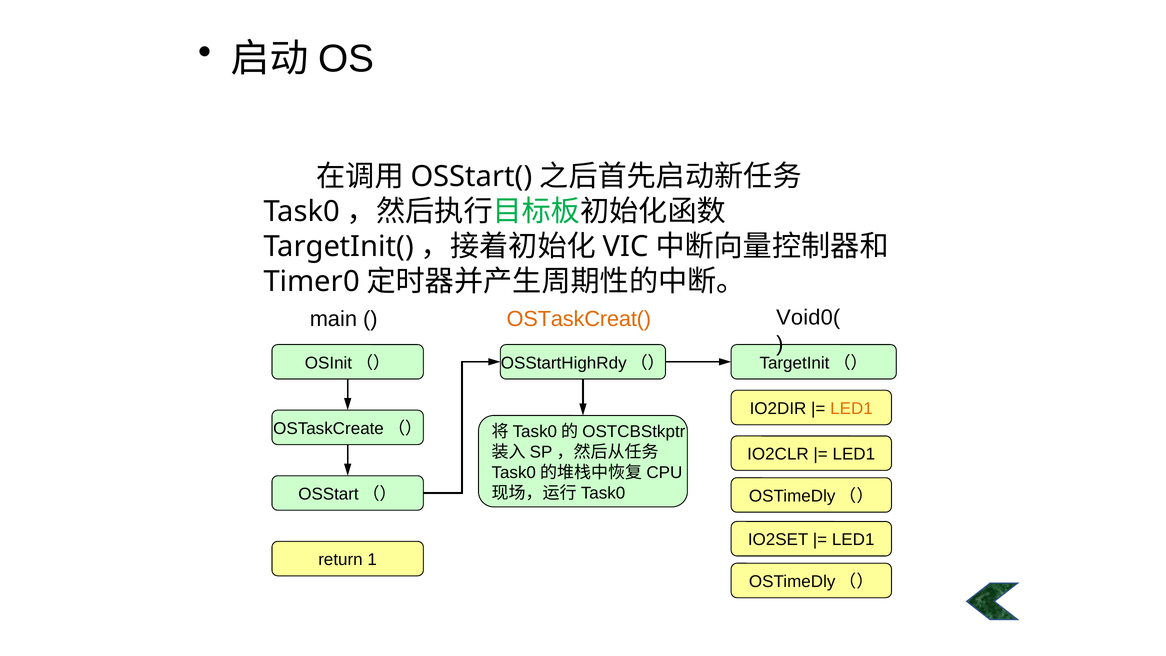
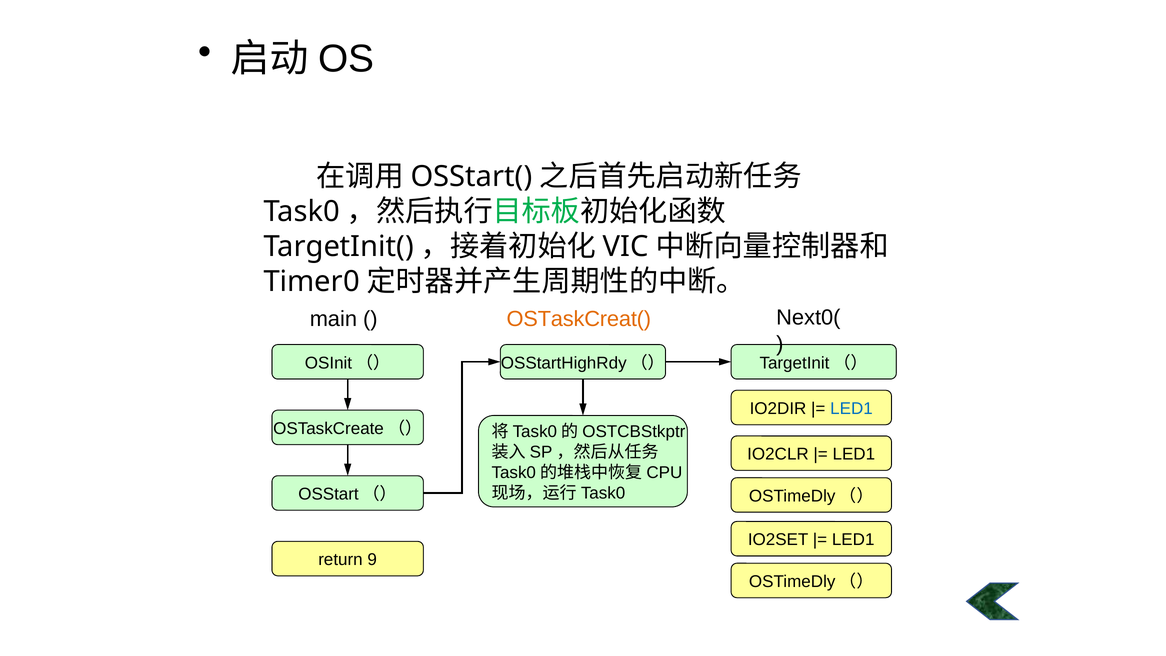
Void0(: Void0( -> Next0( (808, 318)
LED1 colour: orange -> blue (851, 409)
1: 1 -> 9 (372, 560)
